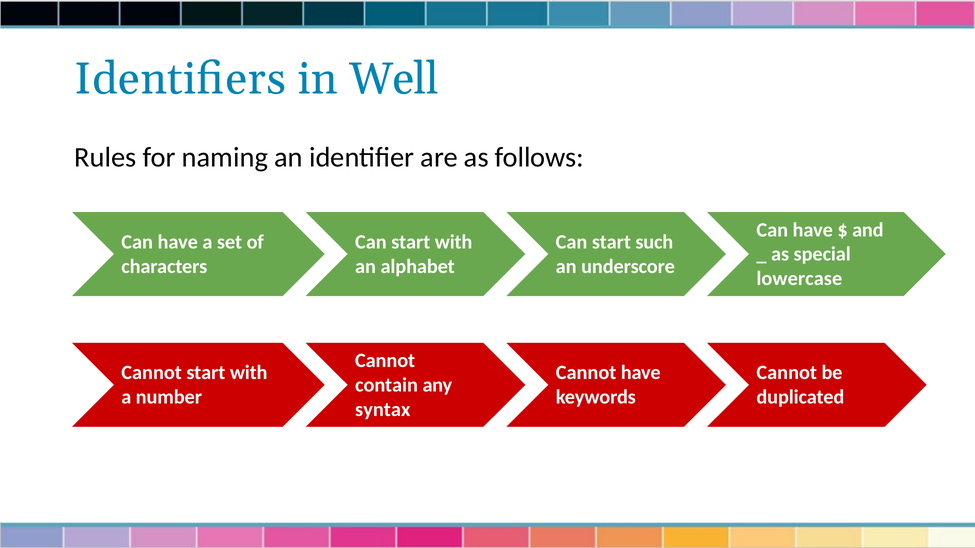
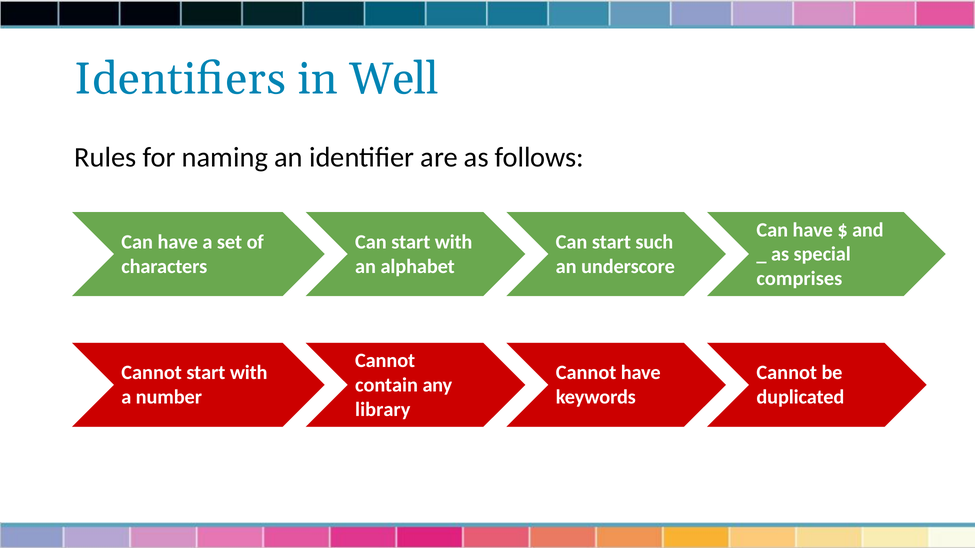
lowercase: lowercase -> comprises (799, 279)
syntax: syntax -> library (383, 410)
